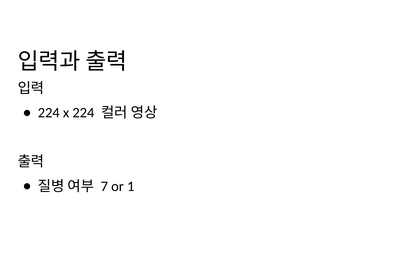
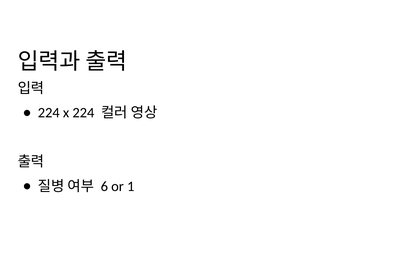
7: 7 -> 6 (104, 187)
